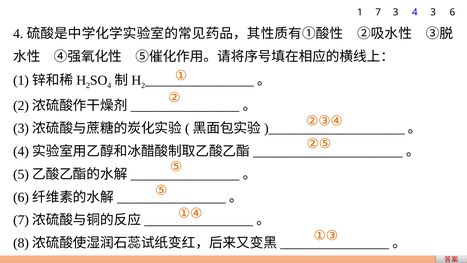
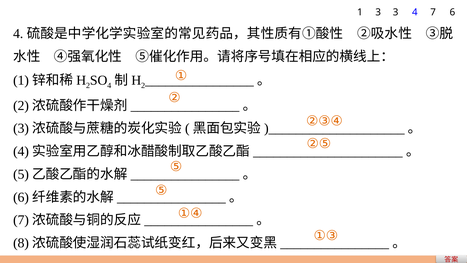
1 7: 7 -> 3 (378, 12)
4 3: 3 -> 7 (433, 12)
